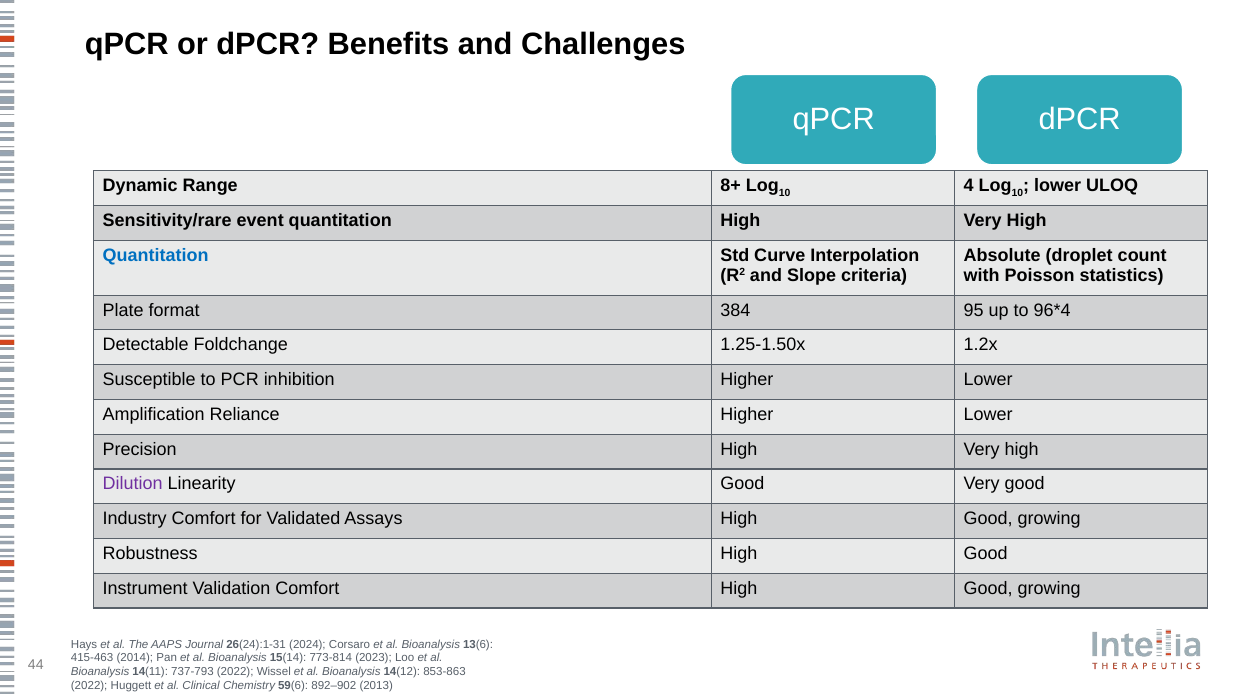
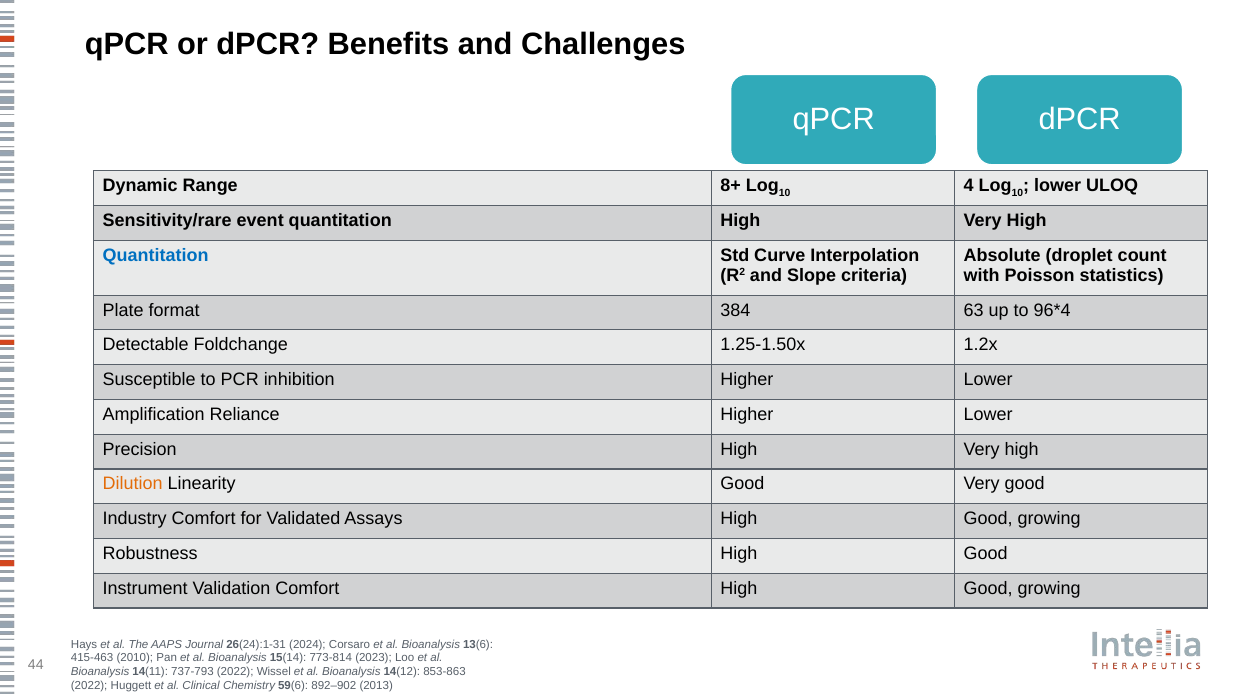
95: 95 -> 63 (974, 310)
Dilution colour: purple -> orange (133, 484)
2014: 2014 -> 2010 (135, 658)
